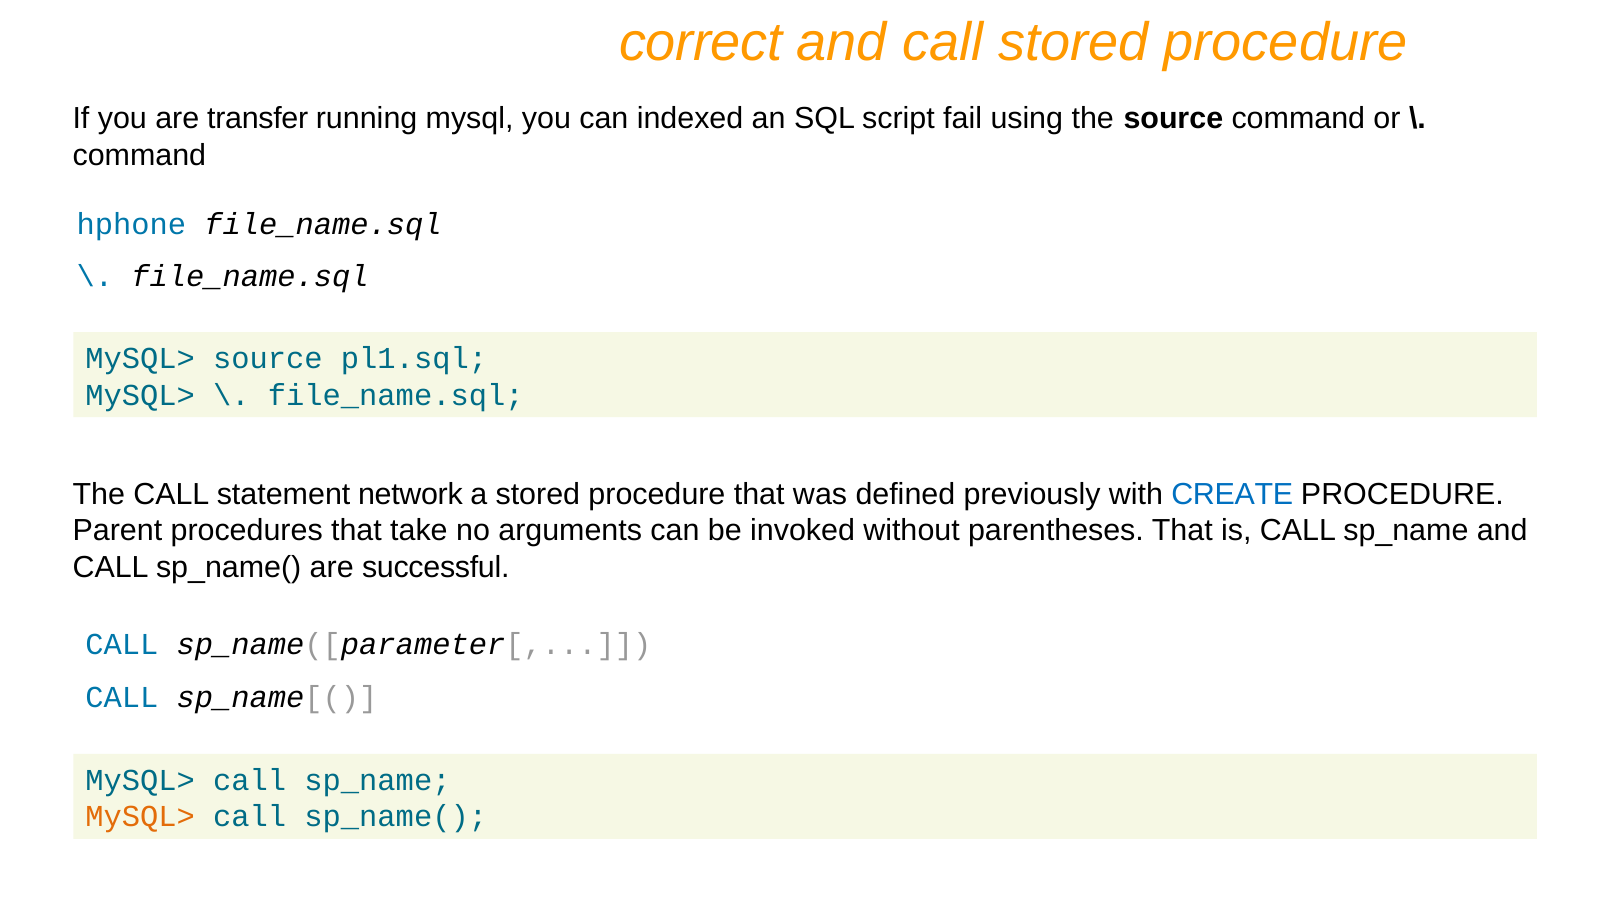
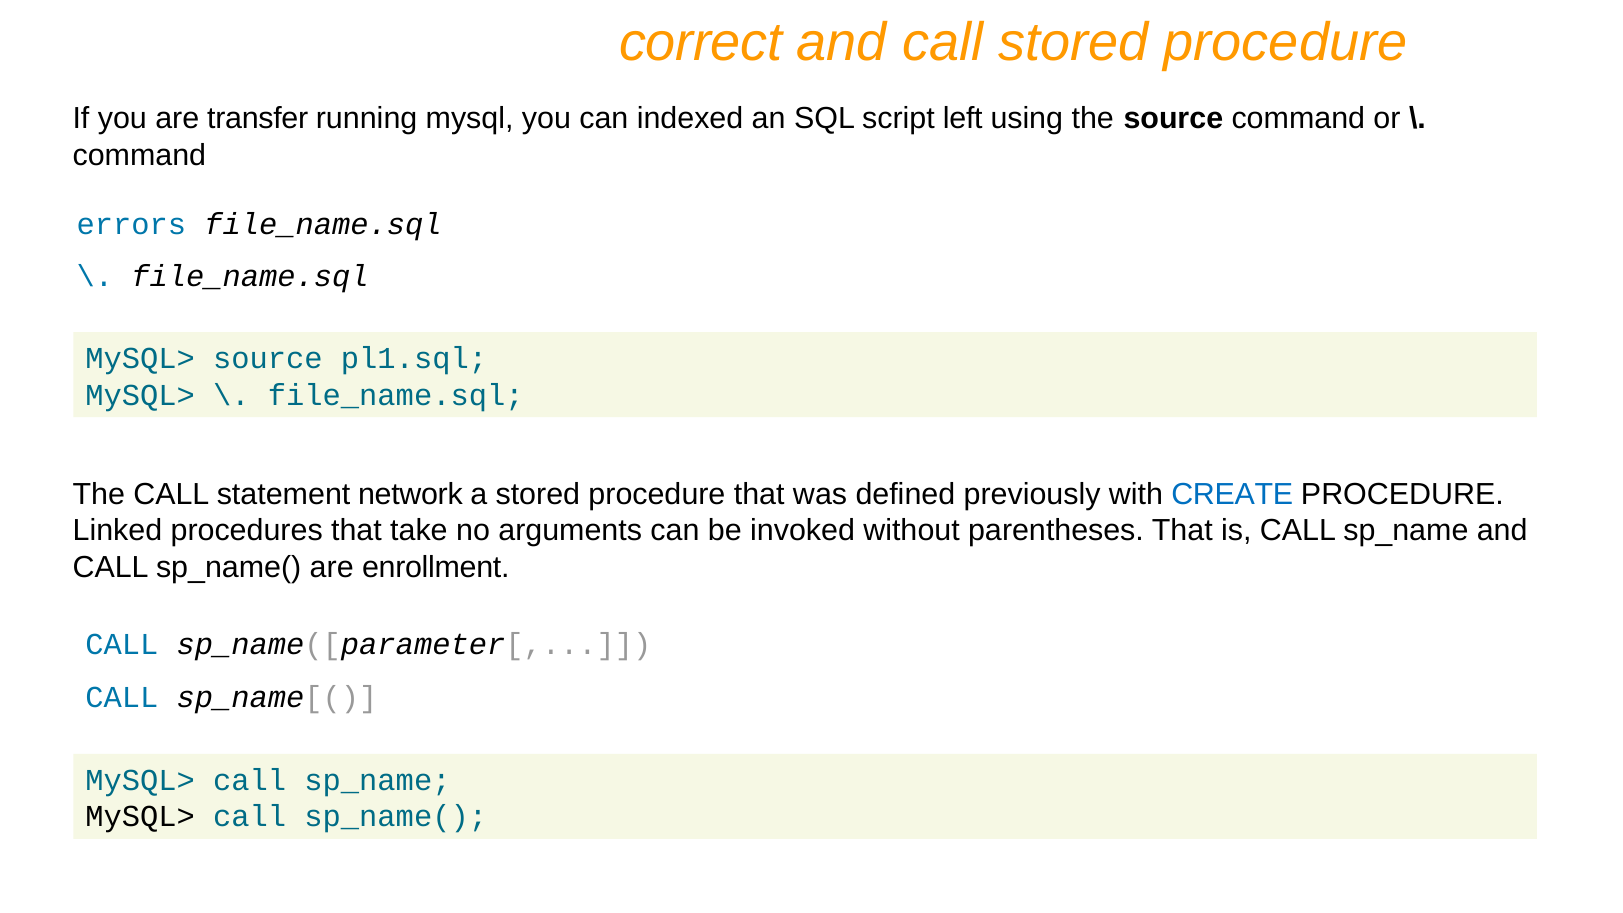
fail: fail -> left (963, 119)
hphone: hphone -> errors (131, 224)
Parent: Parent -> Linked (117, 531)
successful: successful -> enrollment (436, 567)
MySQL> colour: orange -> black (140, 817)
